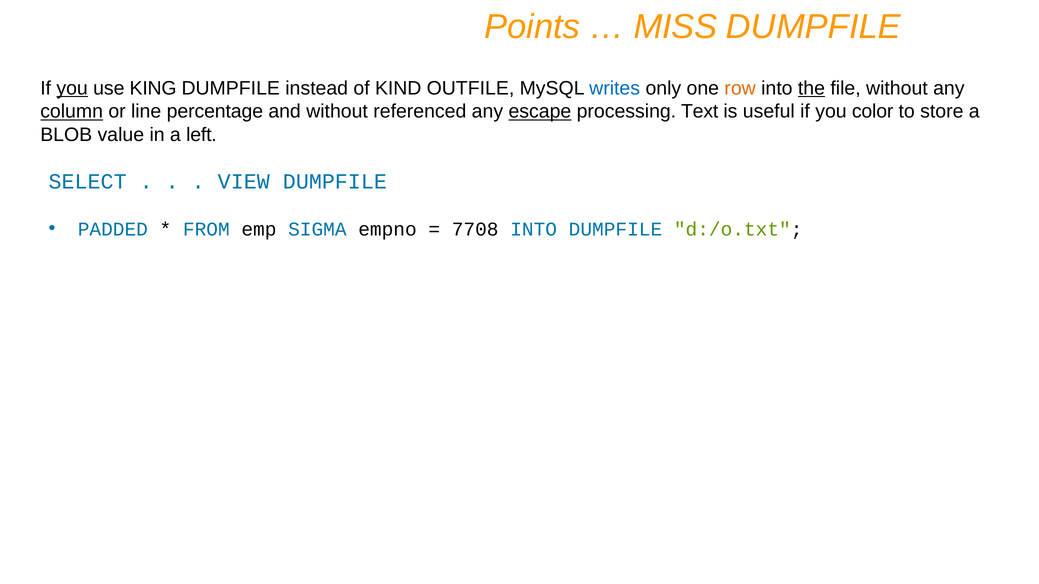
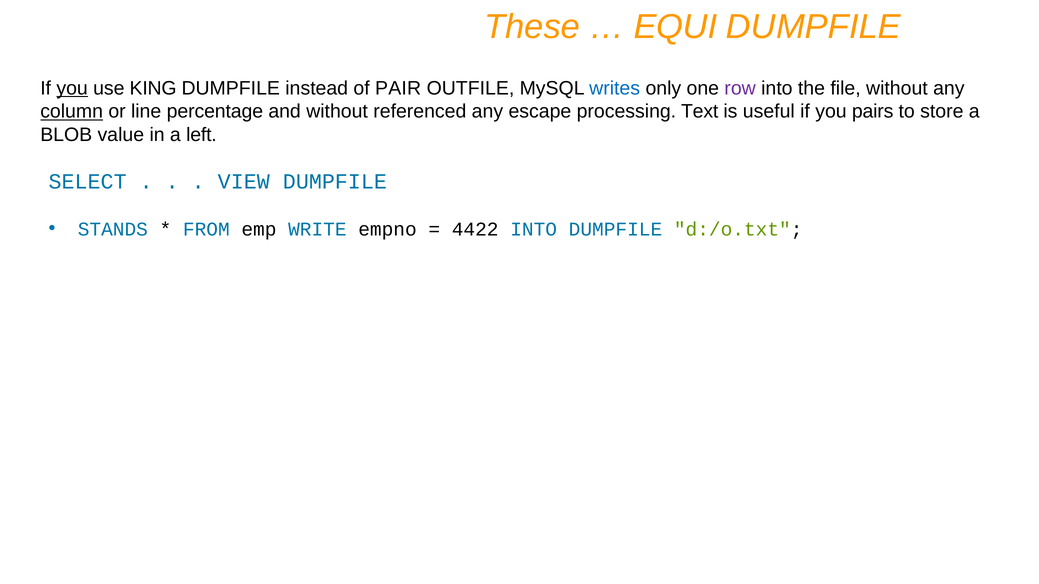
Points: Points -> These (532, 27)
MISS: MISS -> EQUI (675, 27)
KIND: KIND -> PAIR (398, 88)
row colour: orange -> purple (740, 88)
the underline: present -> none (811, 88)
escape underline: present -> none (540, 112)
color: color -> pairs (873, 112)
PADDED: PADDED -> STANDS (113, 229)
SIGMA: SIGMA -> WRITE (317, 229)
7708: 7708 -> 4422 (475, 229)
